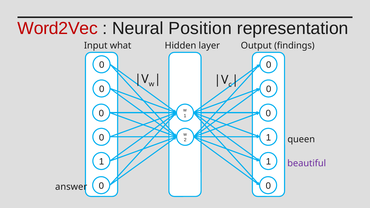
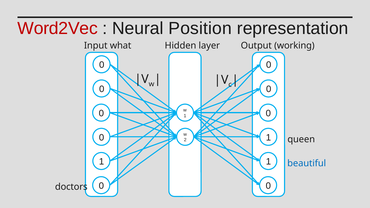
findings: findings -> working (294, 46)
beautiful colour: purple -> blue (307, 164)
answer: answer -> doctors (71, 187)
